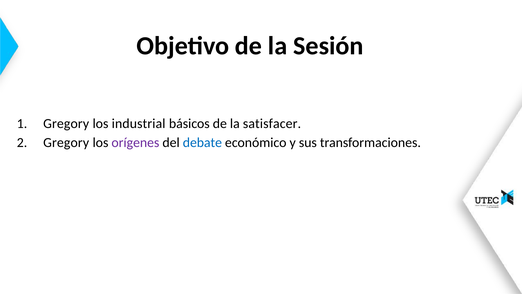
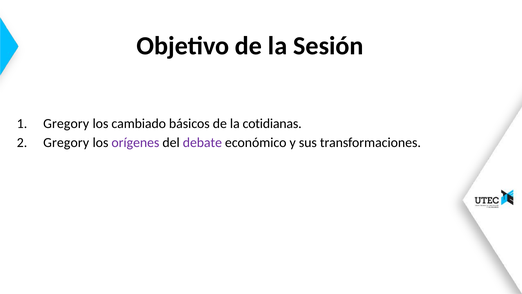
industrial: industrial -> cambiado (139, 124)
satisfacer: satisfacer -> cotidianas (272, 124)
debate colour: blue -> purple (202, 143)
